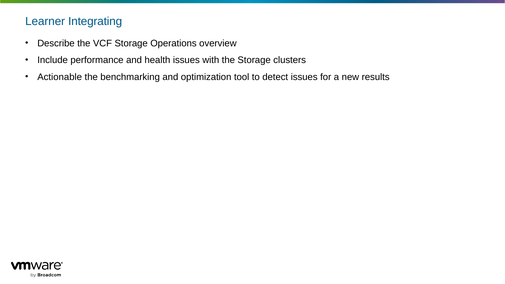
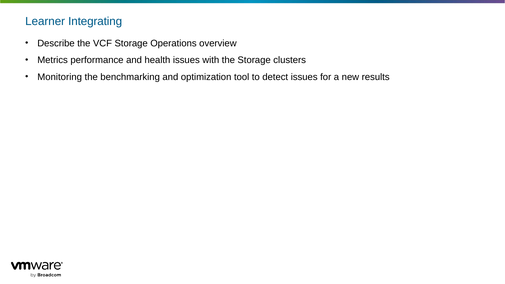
Include: Include -> Metrics (53, 60)
Actionable: Actionable -> Monitoring (60, 77)
